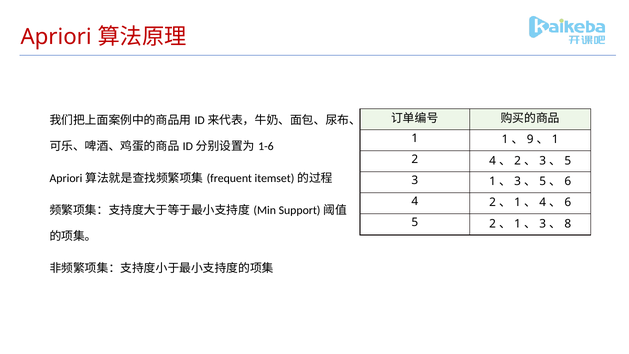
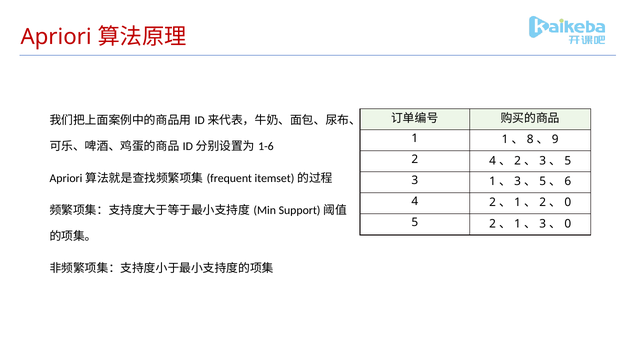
9: 9 -> 8 (530, 139)
1: 1 -> 9 (555, 139)
4: 4 -> 2 (543, 202)
6: 6 -> 0 (568, 202)
8: 8 -> 0 (568, 224)
